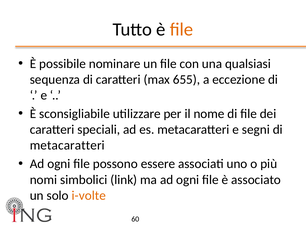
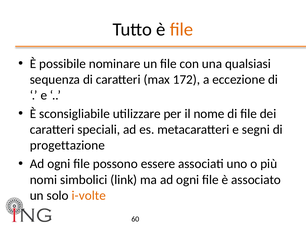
655: 655 -> 172 (187, 80)
metacaratteri: metacaratteri -> progettazione (67, 146)
